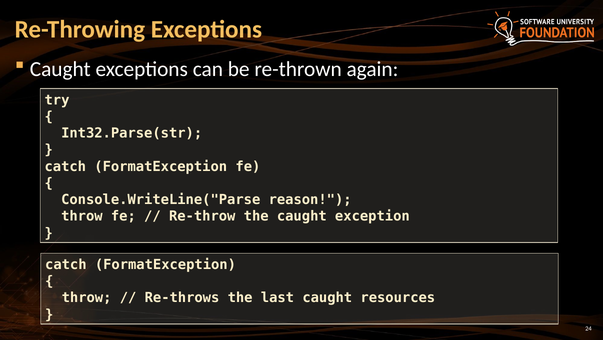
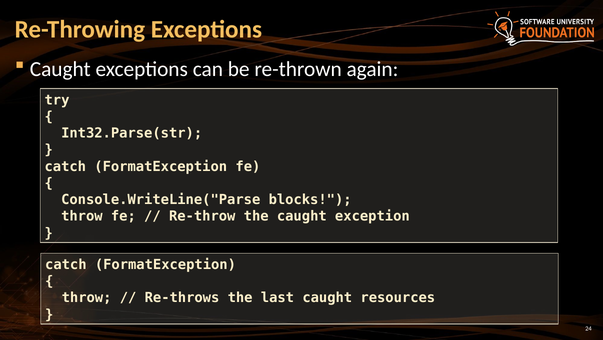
reason: reason -> blocks (310, 199)
